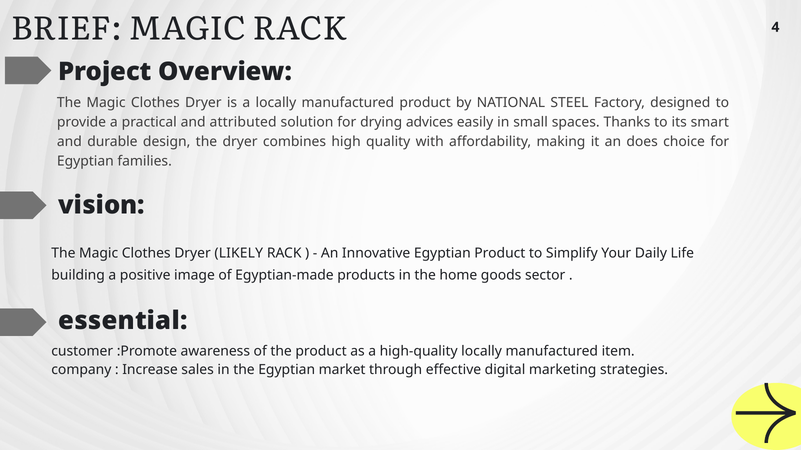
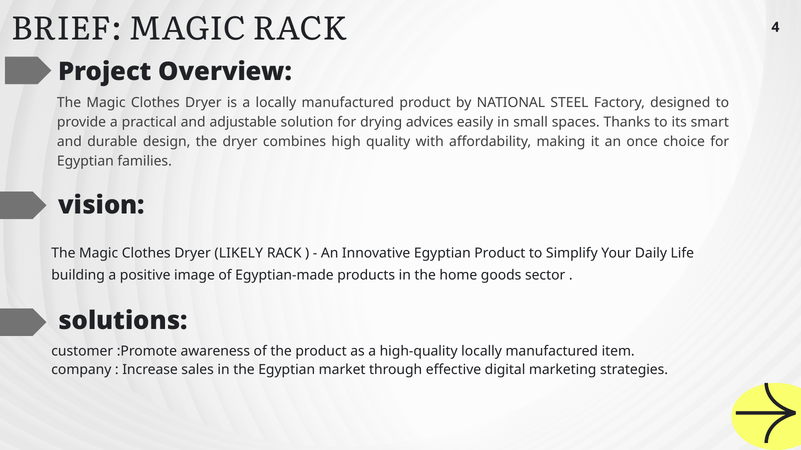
attributed: attributed -> adjustable (243, 122)
does: does -> once (642, 142)
essential: essential -> solutions (123, 321)
